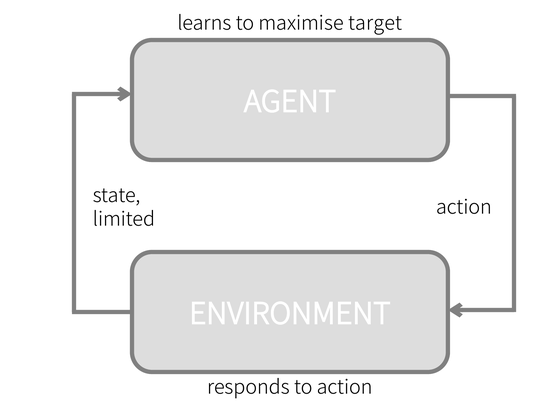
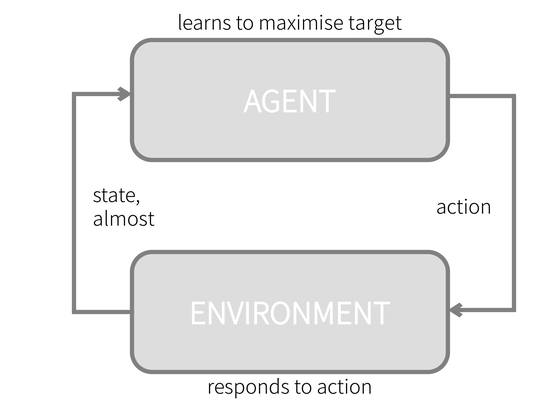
limited: limited -> almost (124, 219)
